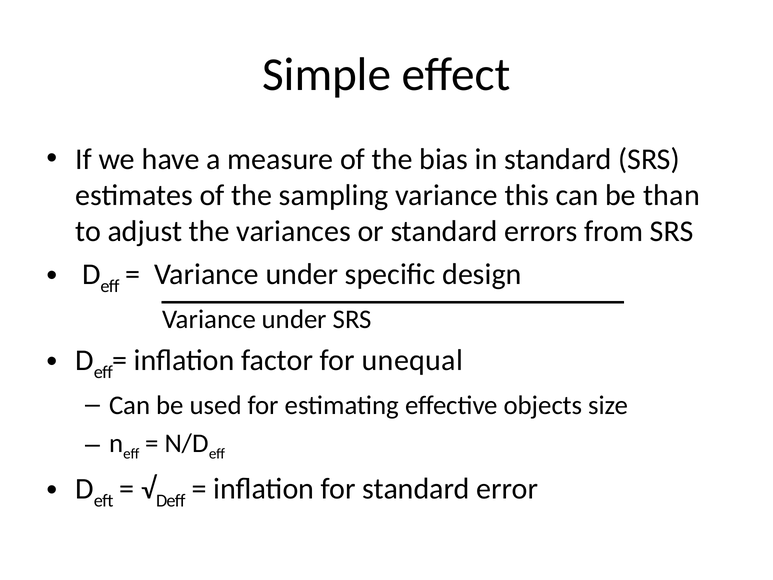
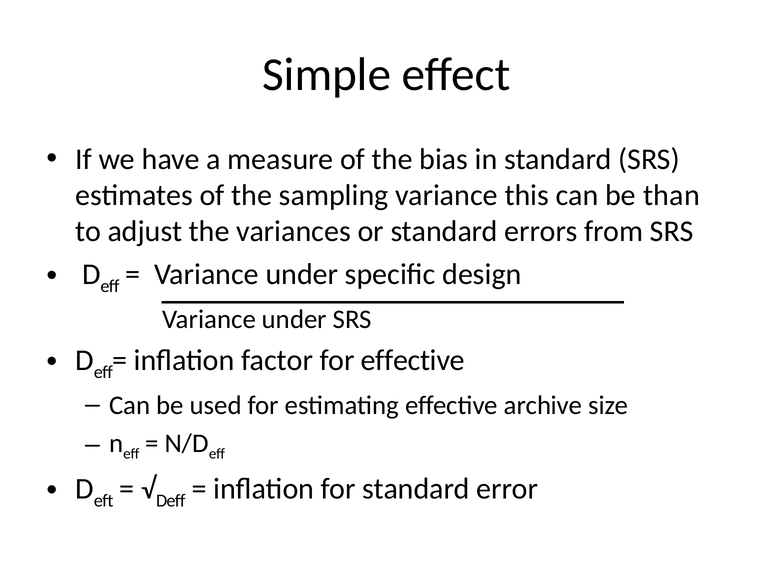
for unequal: unequal -> effective (413, 360)
objects: objects -> archive (543, 405)
